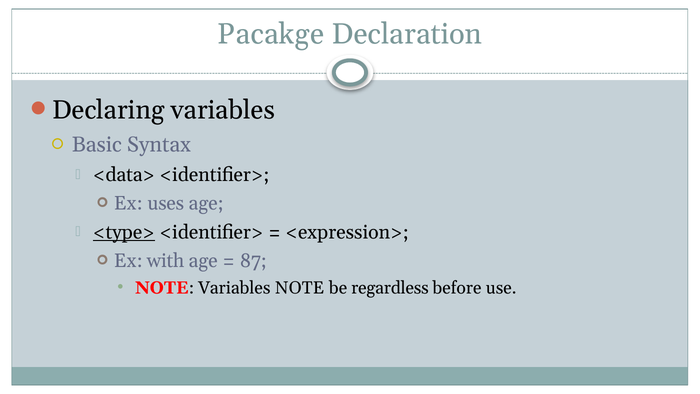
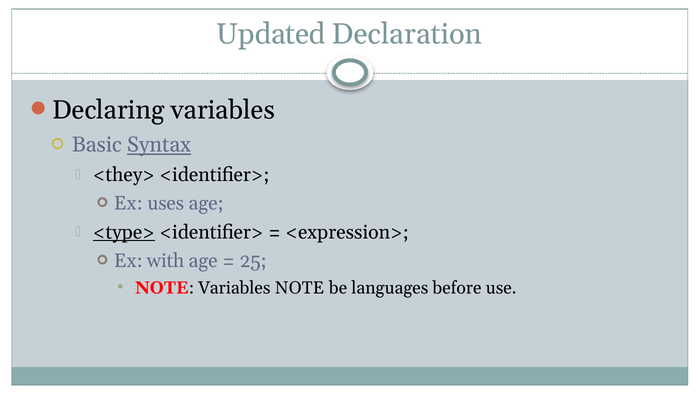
Pacakge: Pacakge -> Updated (271, 34)
Syntax underline: none -> present (159, 145)
<data>: <data> -> <they> (124, 175)
87: 87 -> 25 (253, 261)
regardless: regardless -> languages (390, 288)
